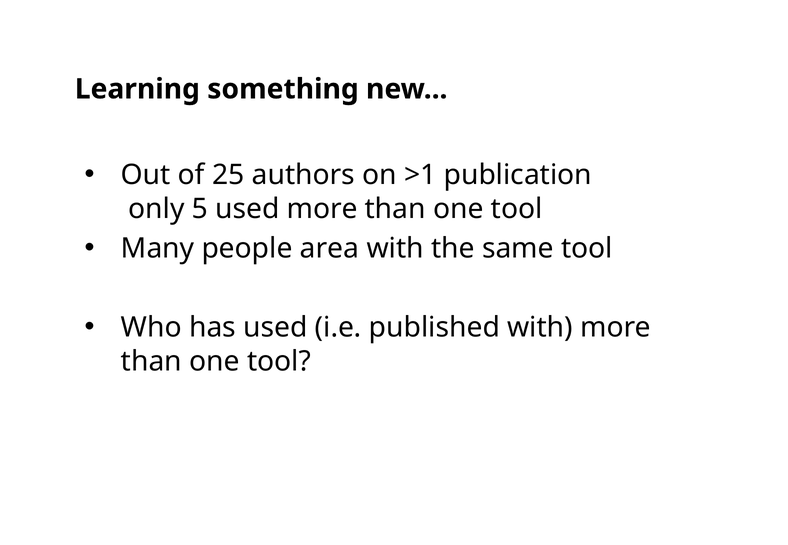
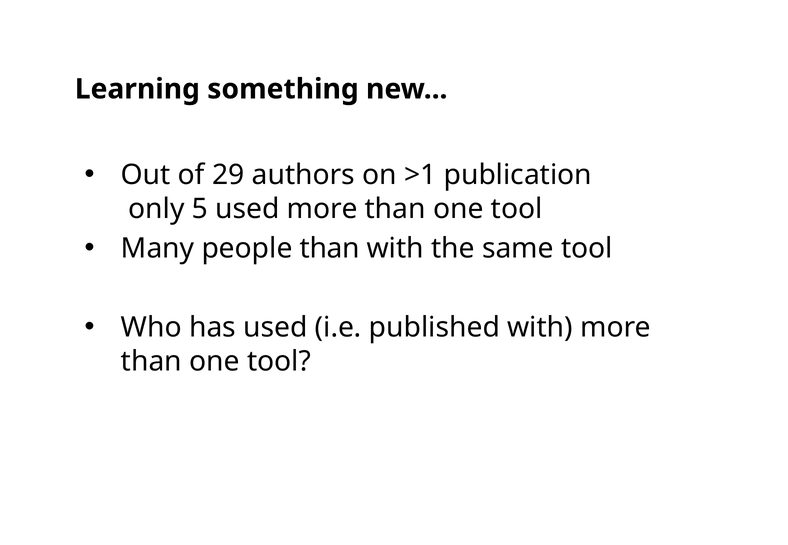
25: 25 -> 29 (228, 175)
people area: area -> than (330, 249)
